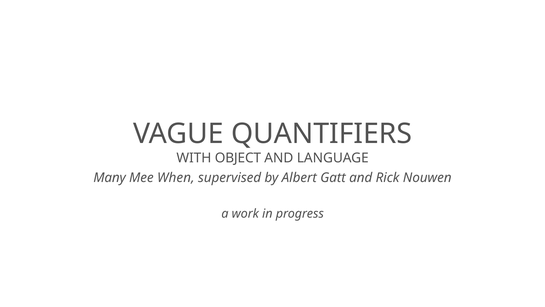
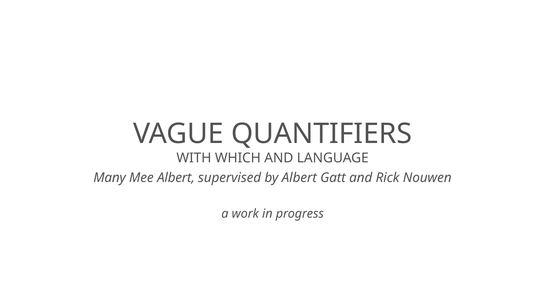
OBJECT: OBJECT -> WHICH (238, 158)
Mee When: When -> Albert (176, 178)
